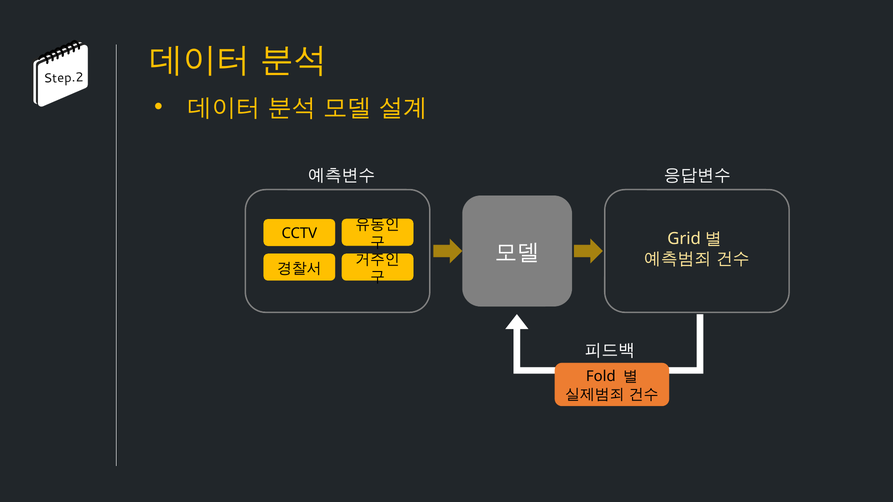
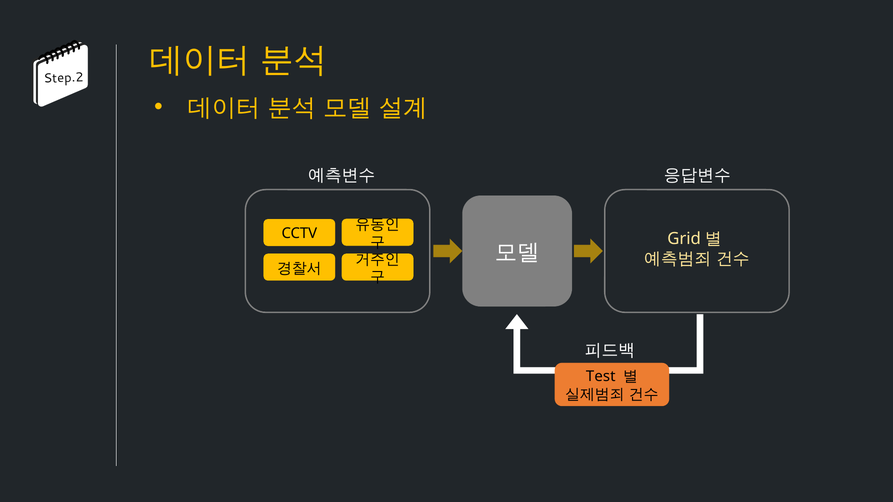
Fold: Fold -> Test (601, 377)
